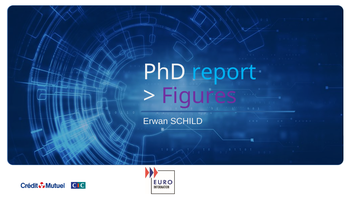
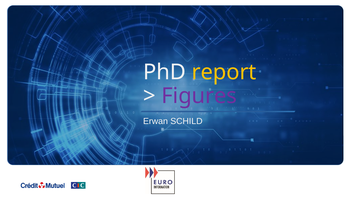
report colour: light blue -> yellow (224, 72)
